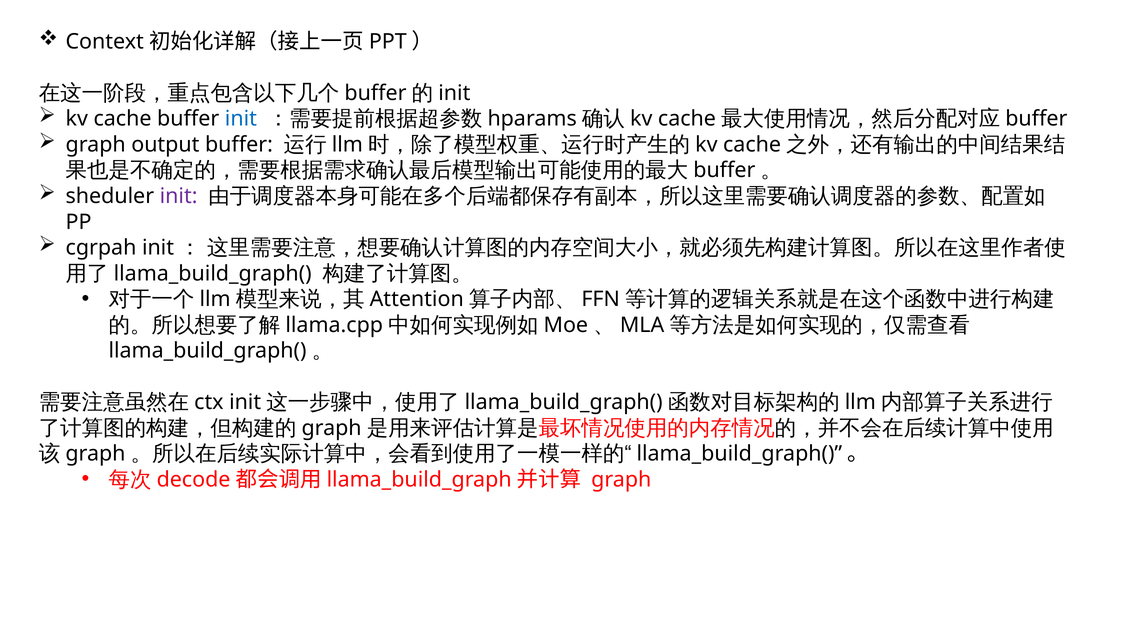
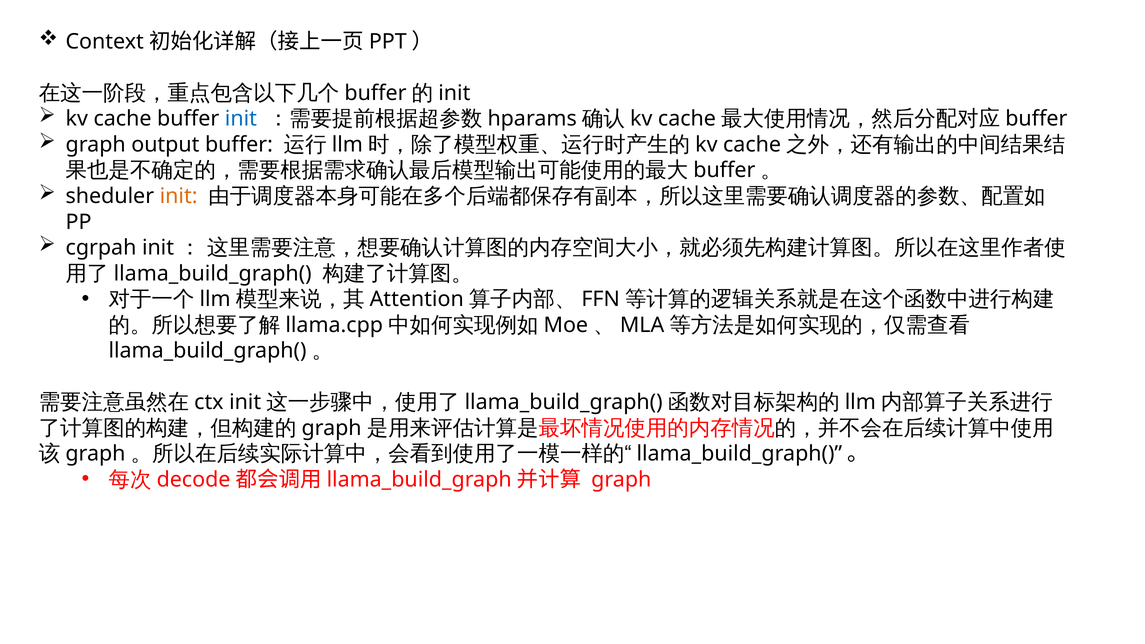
init colour: purple -> orange (179, 196)
